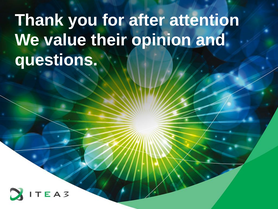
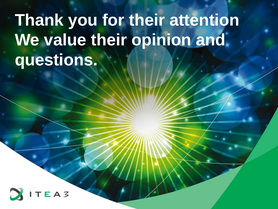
for after: after -> their (147, 20)
